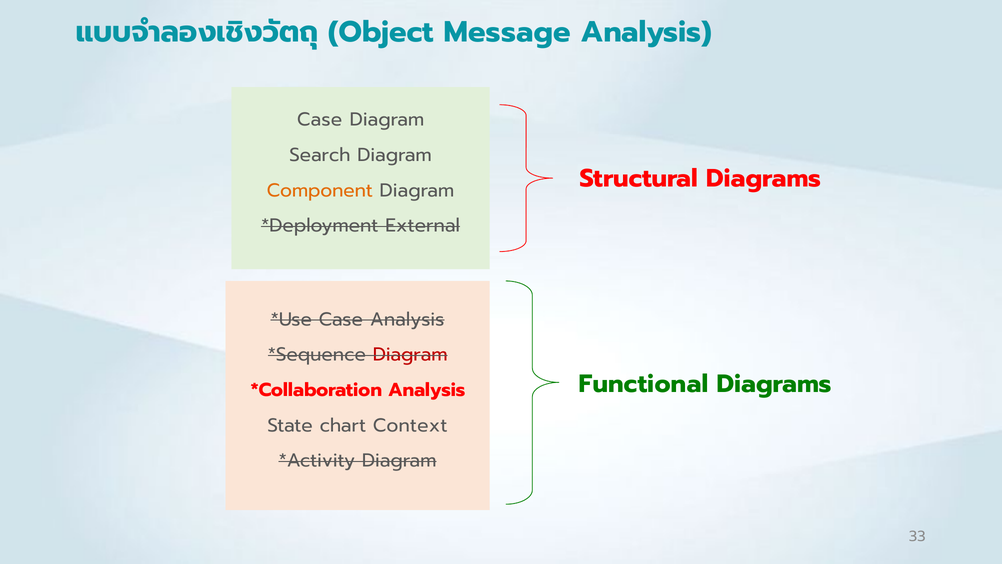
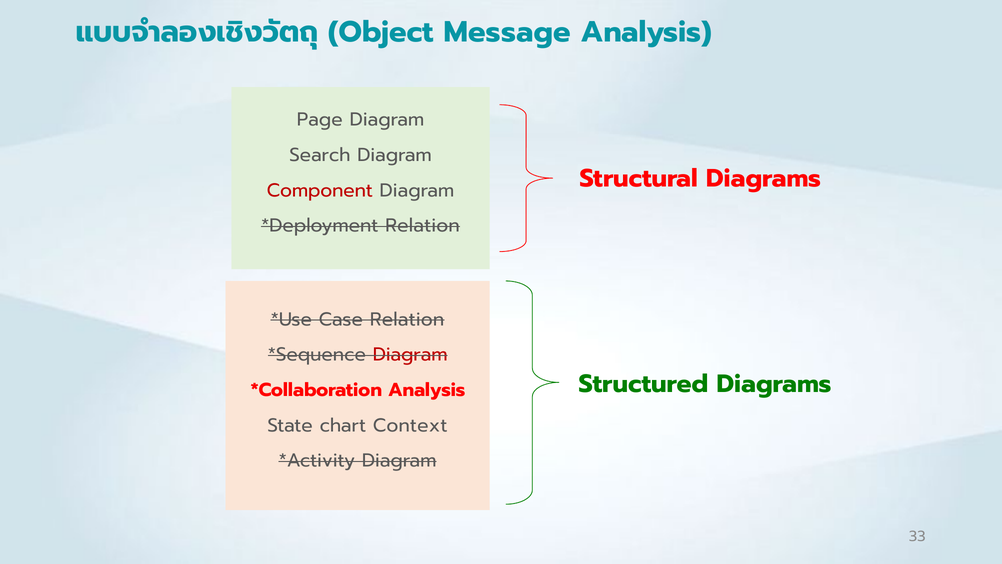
Case: Case -> Page (320, 120)
Component colour: orange -> red (320, 190)
External: External -> Relation (423, 225)
Case Analysis: Analysis -> Relation (407, 319)
Functional: Functional -> Structured (644, 384)
